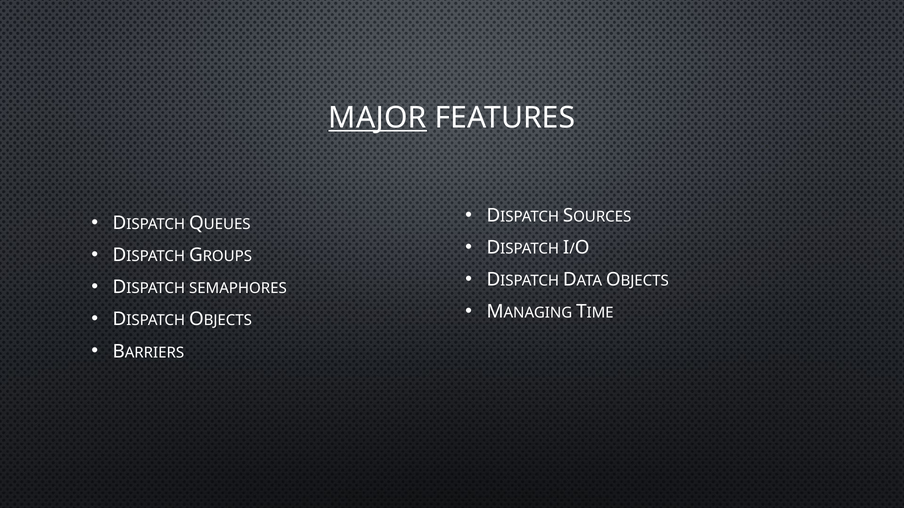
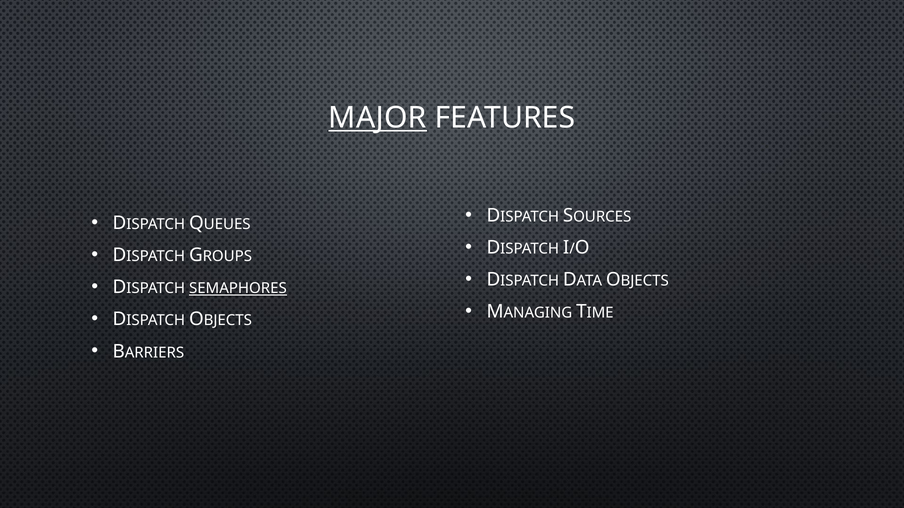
SEMAPHORES underline: none -> present (238, 289)
